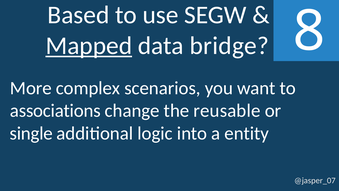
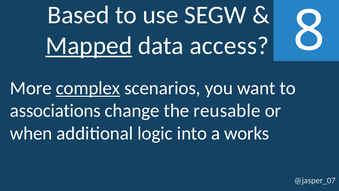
bridge: bridge -> access (229, 46)
complex underline: none -> present (88, 88)
single: single -> when (31, 133)
entity: entity -> works (247, 133)
